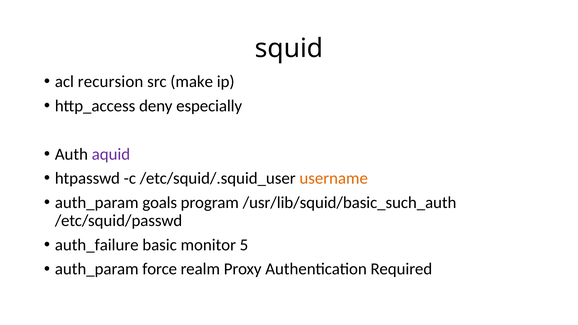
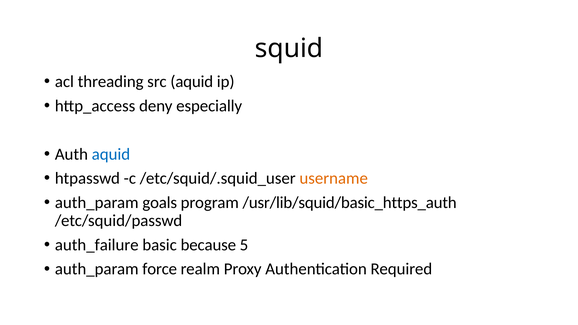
recursion: recursion -> threading (111, 82)
src make: make -> aquid (192, 82)
aquid colour: purple -> blue (111, 154)
/usr/lib/squid/basic_such_auth: /usr/lib/squid/basic_such_auth -> /usr/lib/squid/basic_https_auth (350, 203)
monitor: monitor -> because (208, 245)
